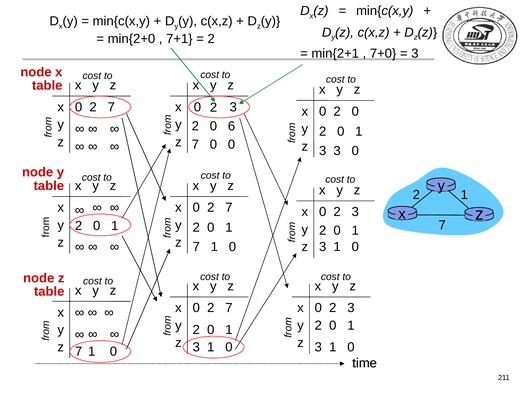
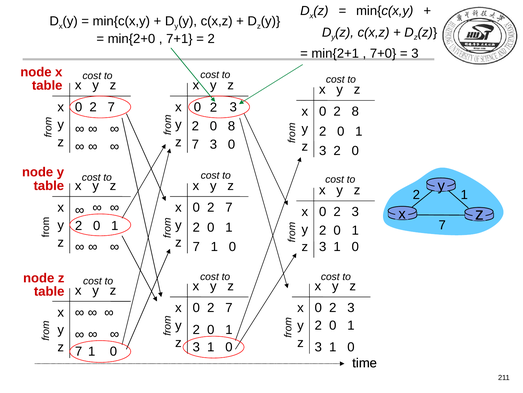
0: 0 -> 8 (355, 111)
0 6: 6 -> 8 (232, 126)
7 0: 0 -> 3 (213, 144)
3: 3 -> 2 (337, 151)
